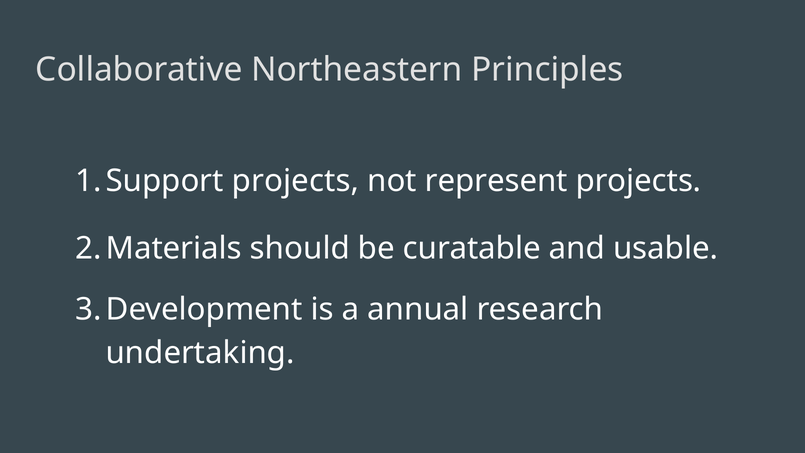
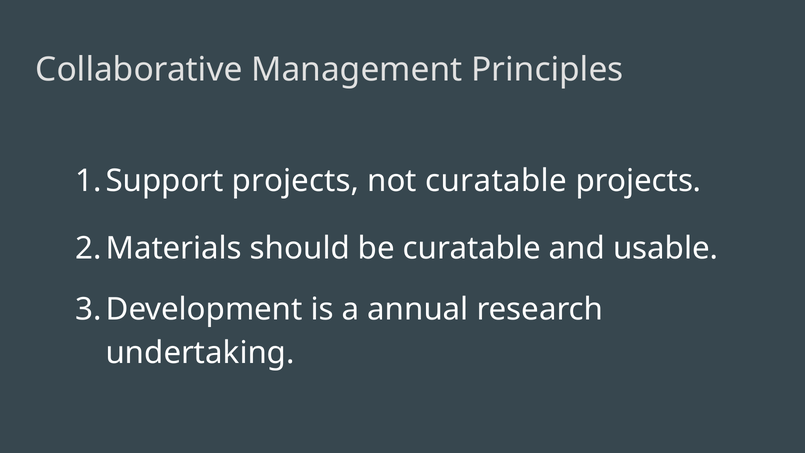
Northeastern: Northeastern -> Management (357, 70)
not represent: represent -> curatable (496, 181)
